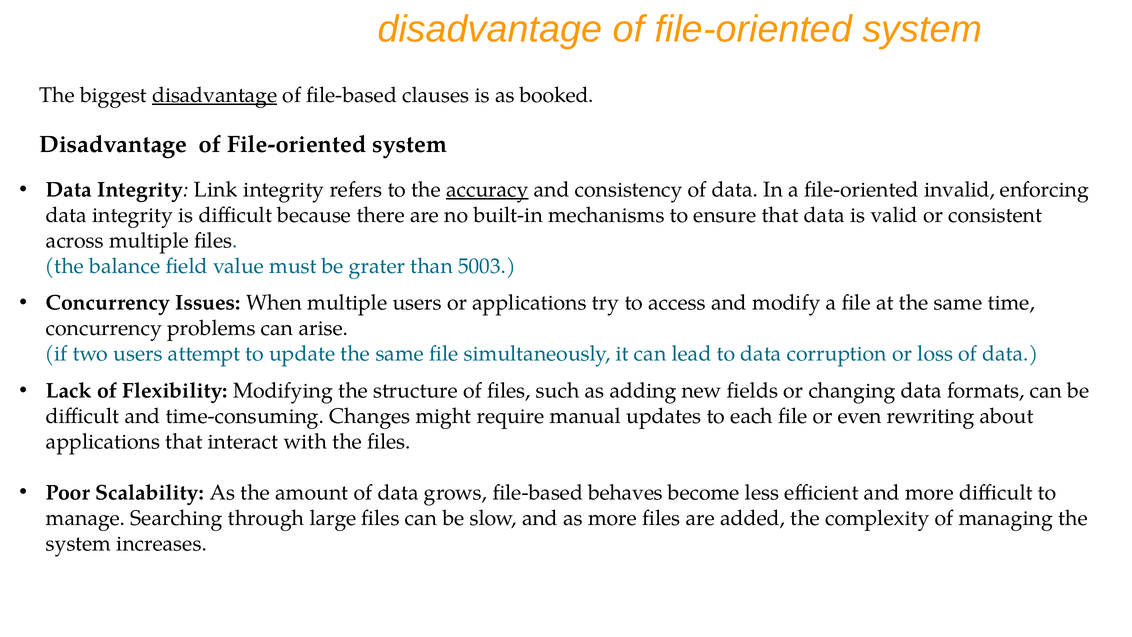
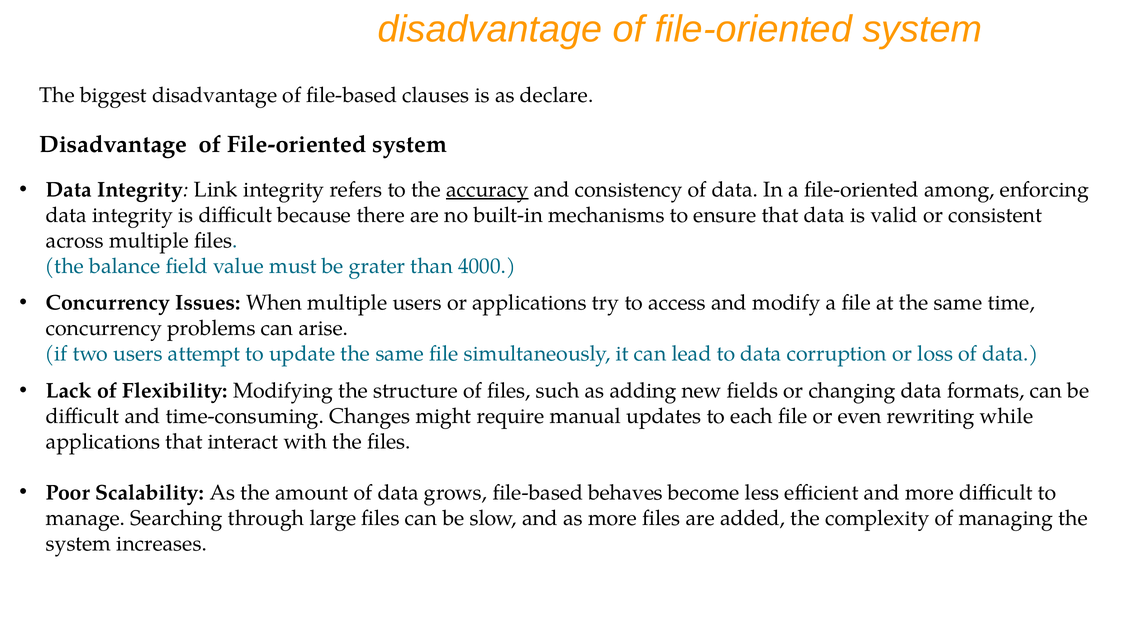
disadvantage underline: present -> none (215, 95)
booked: booked -> declare (557, 95)
invalid: invalid -> among (959, 190)
5003: 5003 -> 4000 (487, 266)
about: about -> while (1007, 416)
